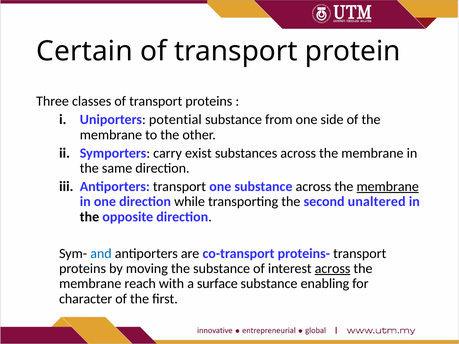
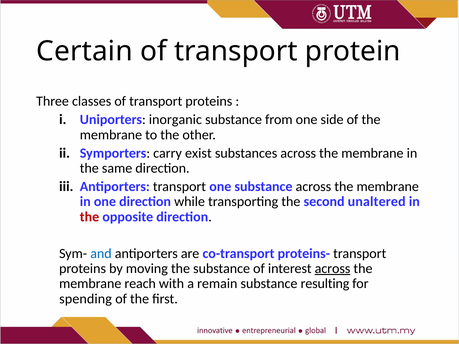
potential: potential -> inorganic (175, 120)
membrane underline: present -> none (388, 187)
the colour: black -> red (90, 217)
surface: surface -> remain (217, 284)
enabling: enabling -> resulting (325, 284)
character: character -> spending (86, 299)
